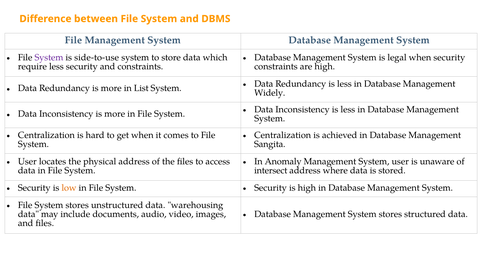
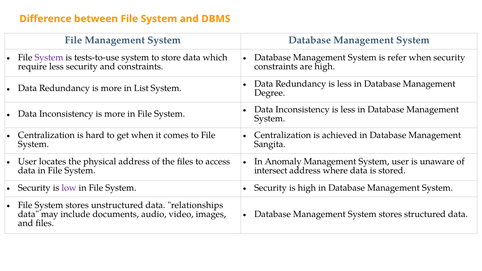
side-to-use: side-to-use -> tests-to-use (97, 57)
legal: legal -> refer (397, 57)
Widely: Widely -> Degree (270, 93)
low colour: orange -> purple (69, 188)
warehousing: warehousing -> relationships (195, 205)
